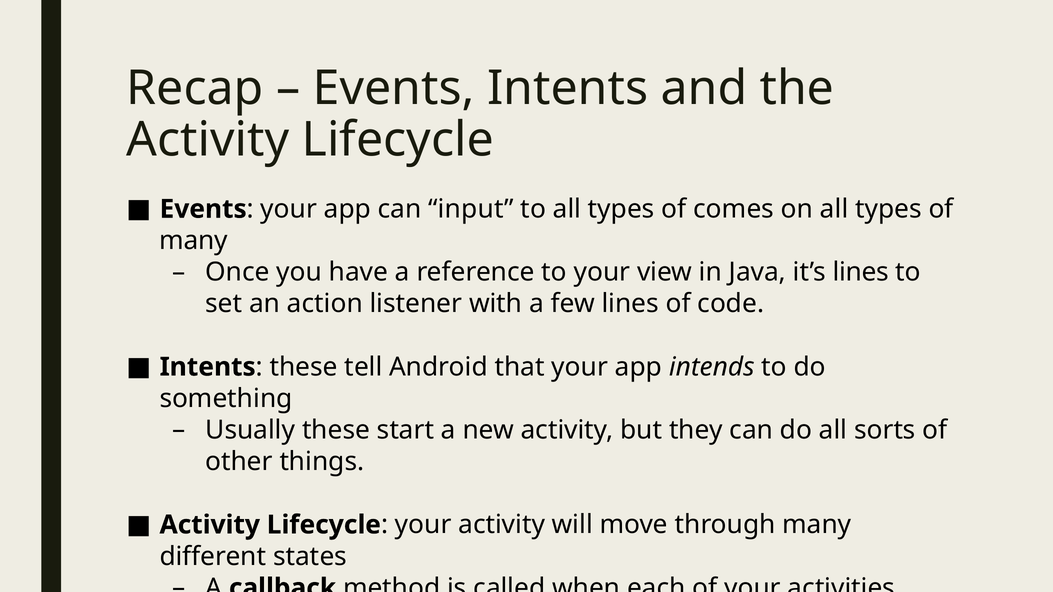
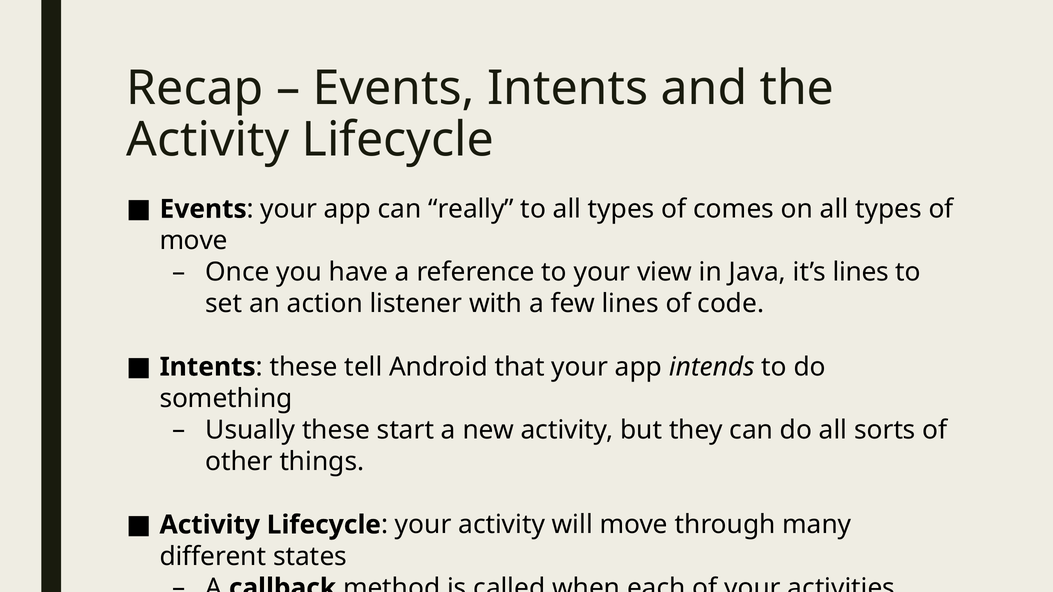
input: input -> really (471, 209)
many: many -> move (194, 241)
